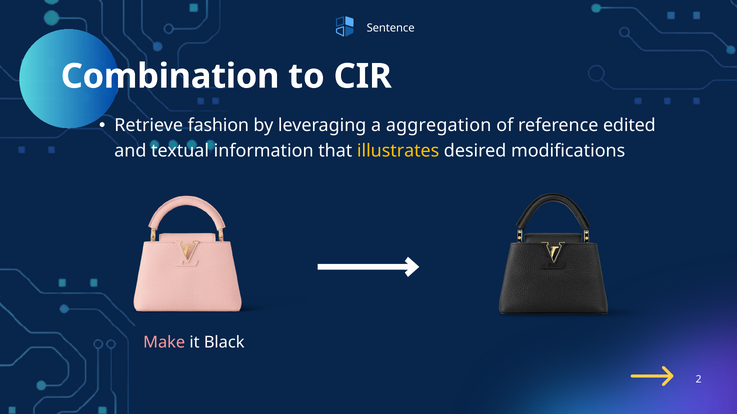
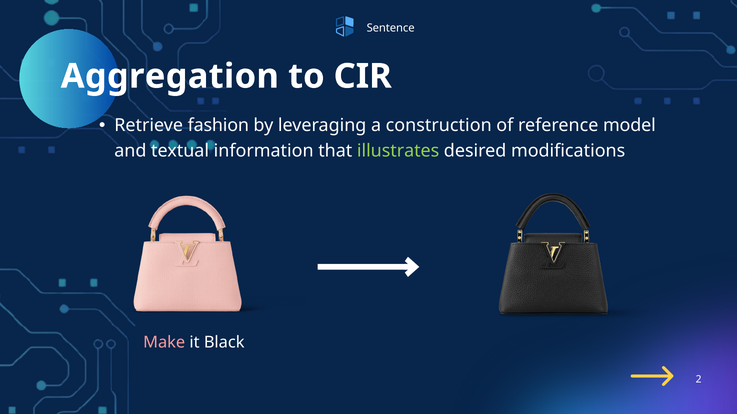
Combination: Combination -> Aggregation (170, 76)
aggregation: aggregation -> construction (439, 126)
edited: edited -> model (629, 126)
illustrates colour: yellow -> light green (398, 151)
